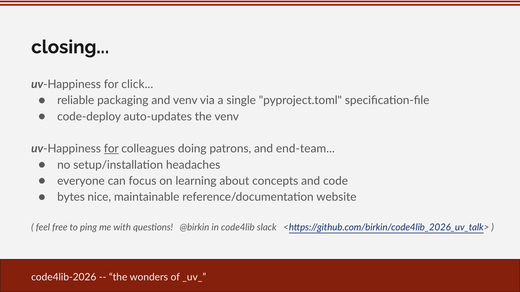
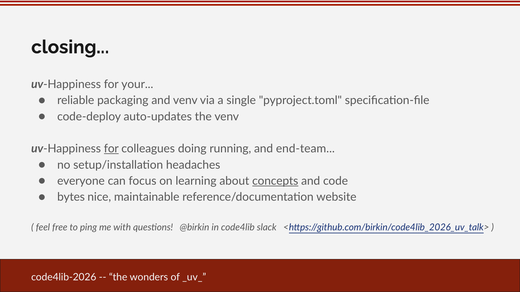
click: click -> your (137, 84)
patrons: patrons -> running (230, 149)
concepts underline: none -> present (275, 181)
